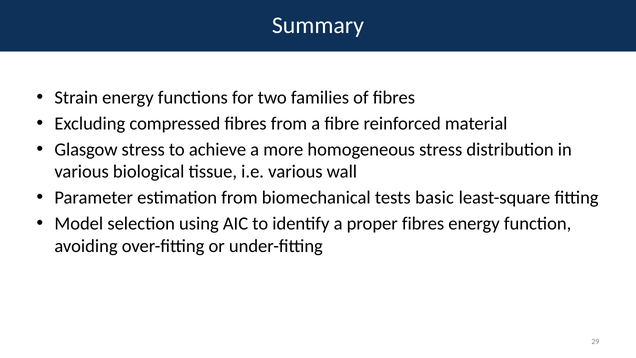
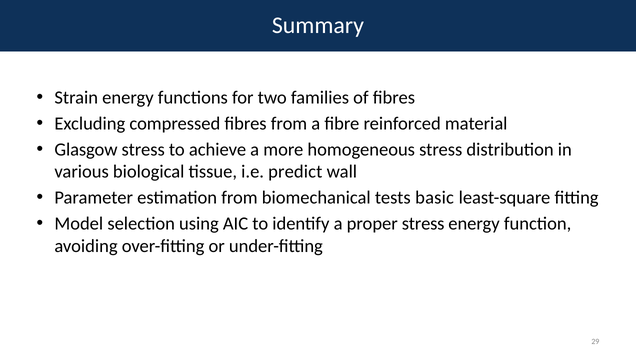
i.e various: various -> predict (295, 172)
proper fibres: fibres -> stress (423, 224)
